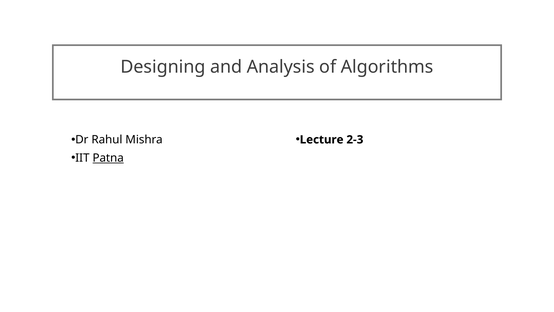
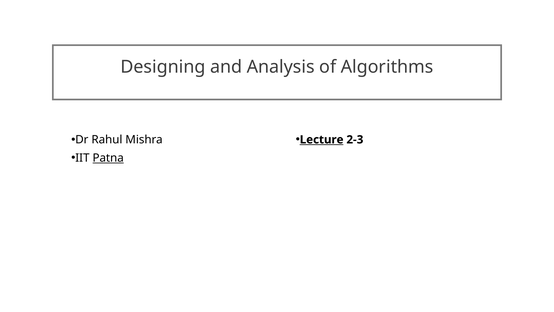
Lecture underline: none -> present (322, 139)
